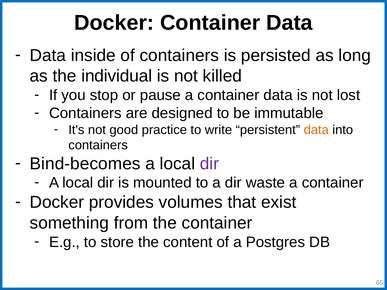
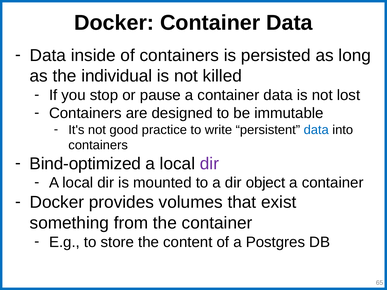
data colour: orange -> blue (316, 130)
Bind-becomes: Bind-becomes -> Bind-optimized (85, 164)
waste: waste -> object (266, 183)
